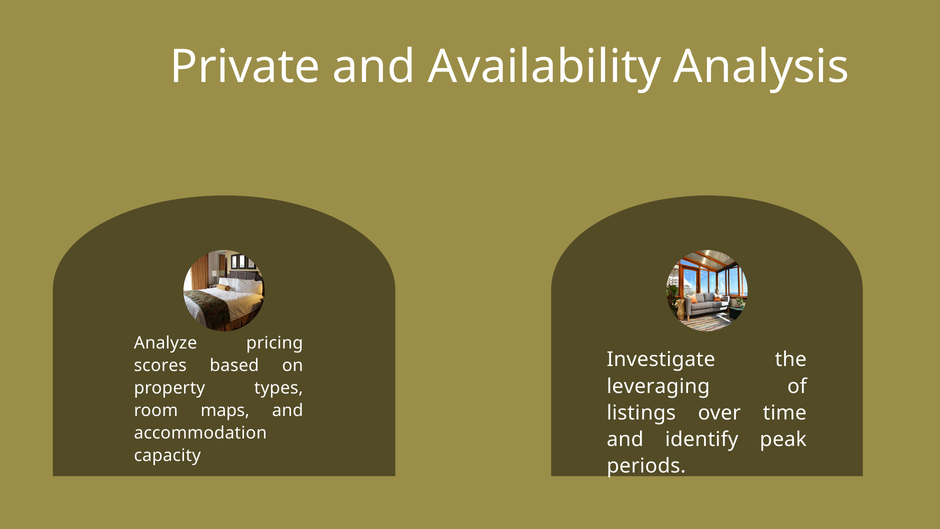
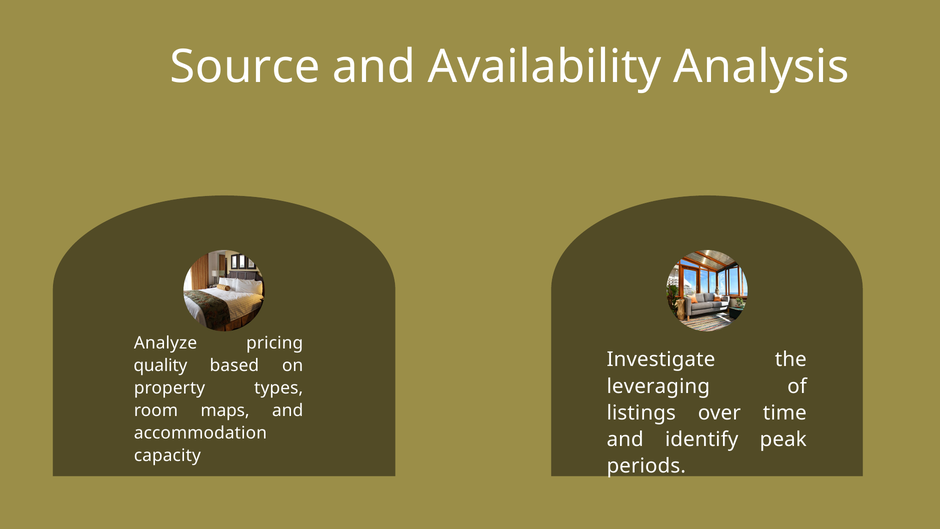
Private: Private -> Source (245, 67)
scores: scores -> quality (160, 365)
